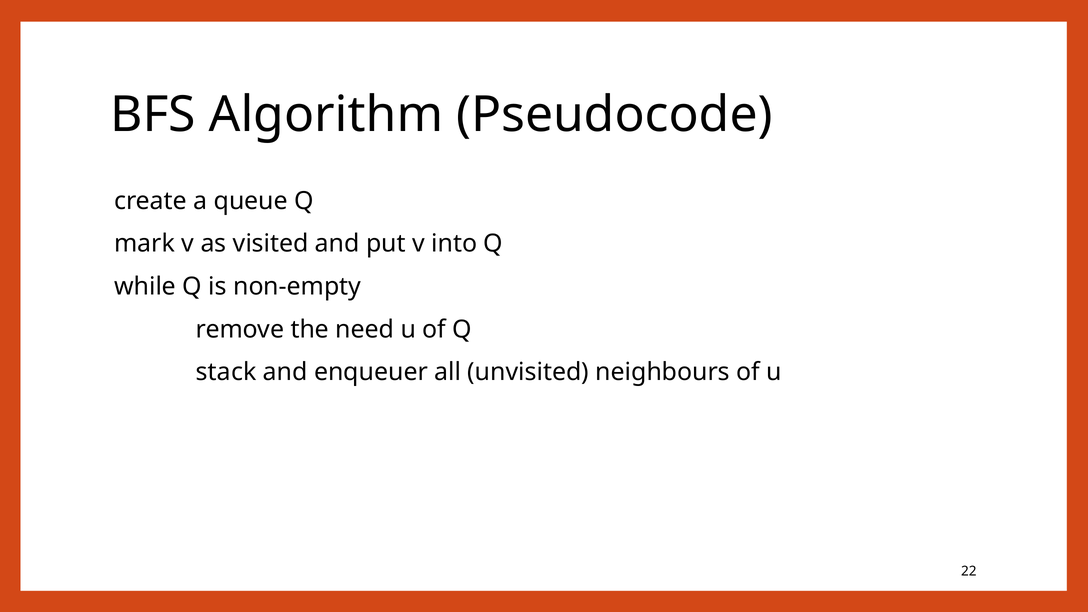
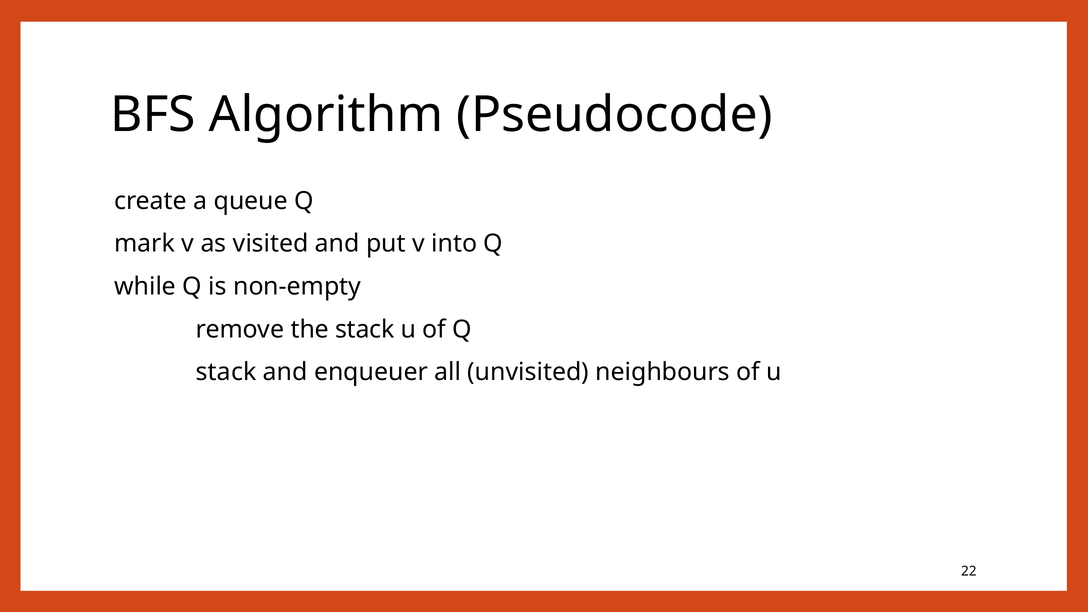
the need: need -> stack (365, 329)
